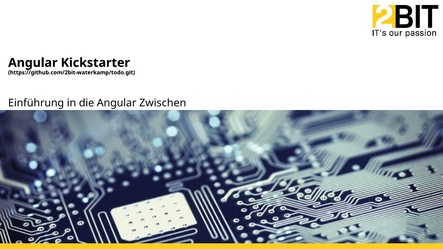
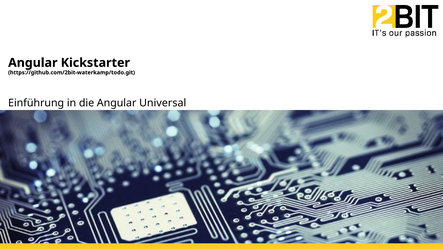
Zwischen: Zwischen -> Universal (163, 103)
